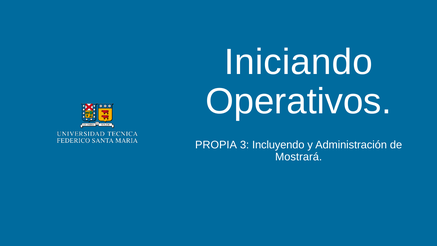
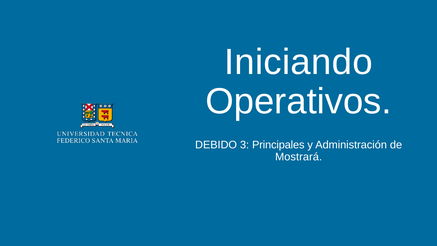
PROPIA: PROPIA -> DEBIDO (216, 145)
Incluyendo: Incluyendo -> Principales (278, 145)
